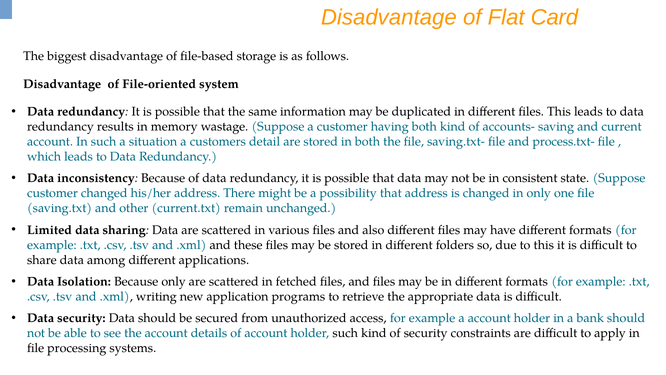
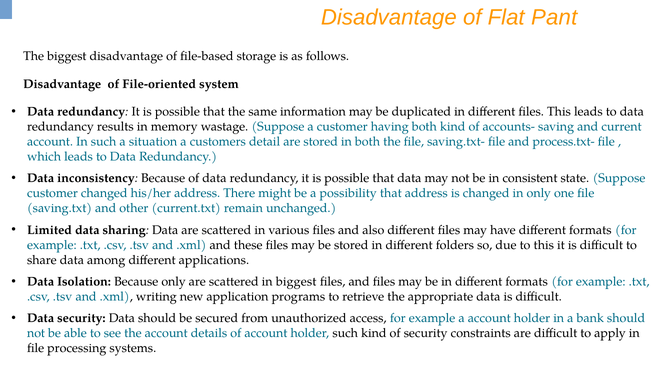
Card: Card -> Pant (554, 17)
in fetched: fetched -> biggest (296, 281)
